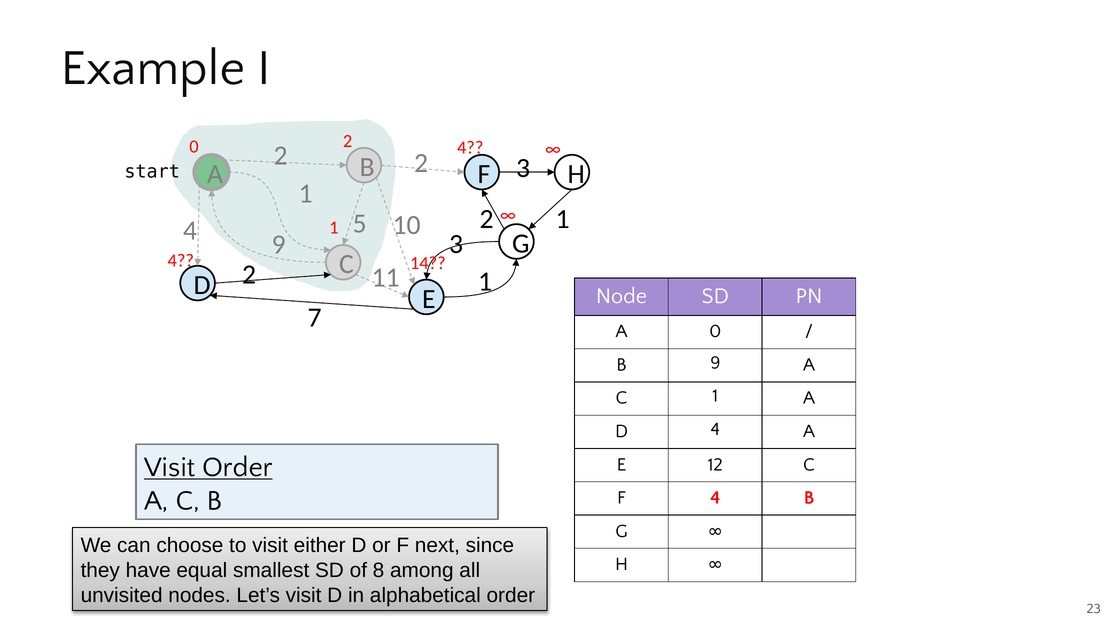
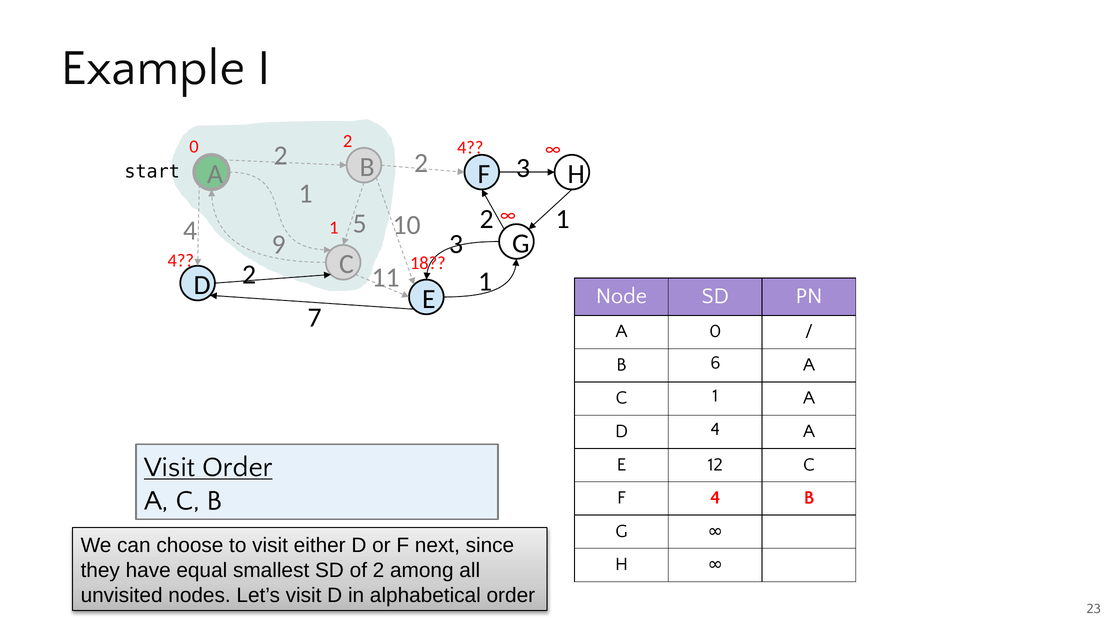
14: 14 -> 18 (428, 263)
B 9: 9 -> 6 (715, 362)
of 8: 8 -> 2 (379, 570)
